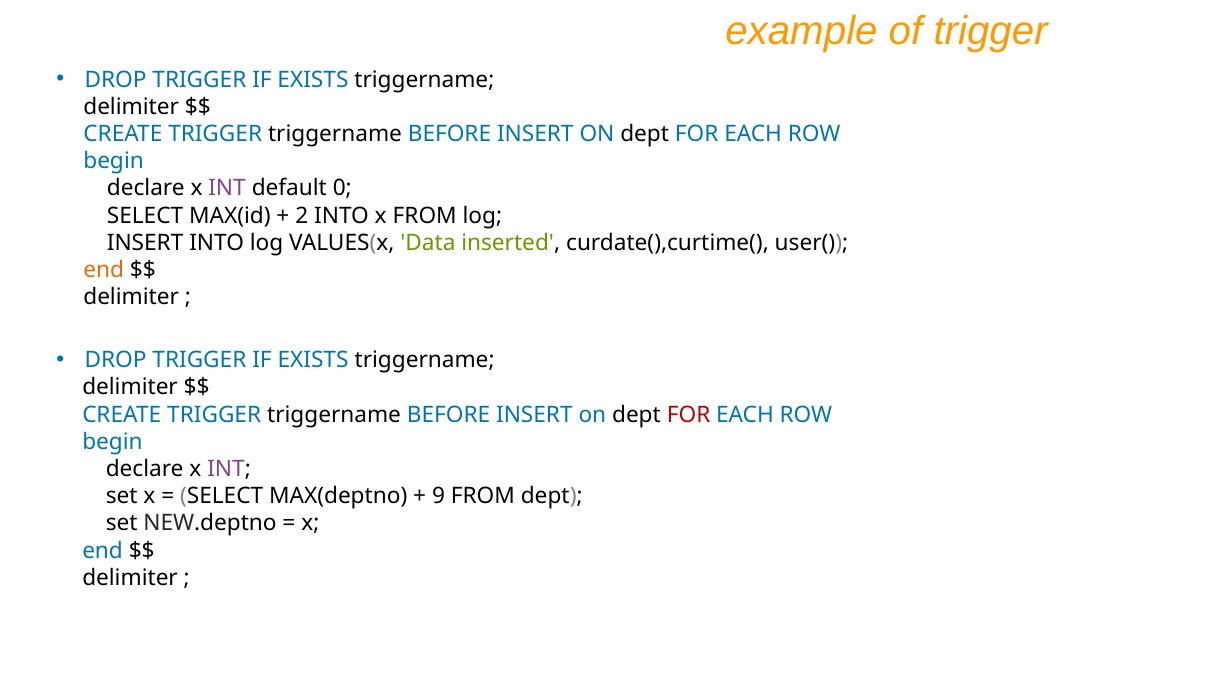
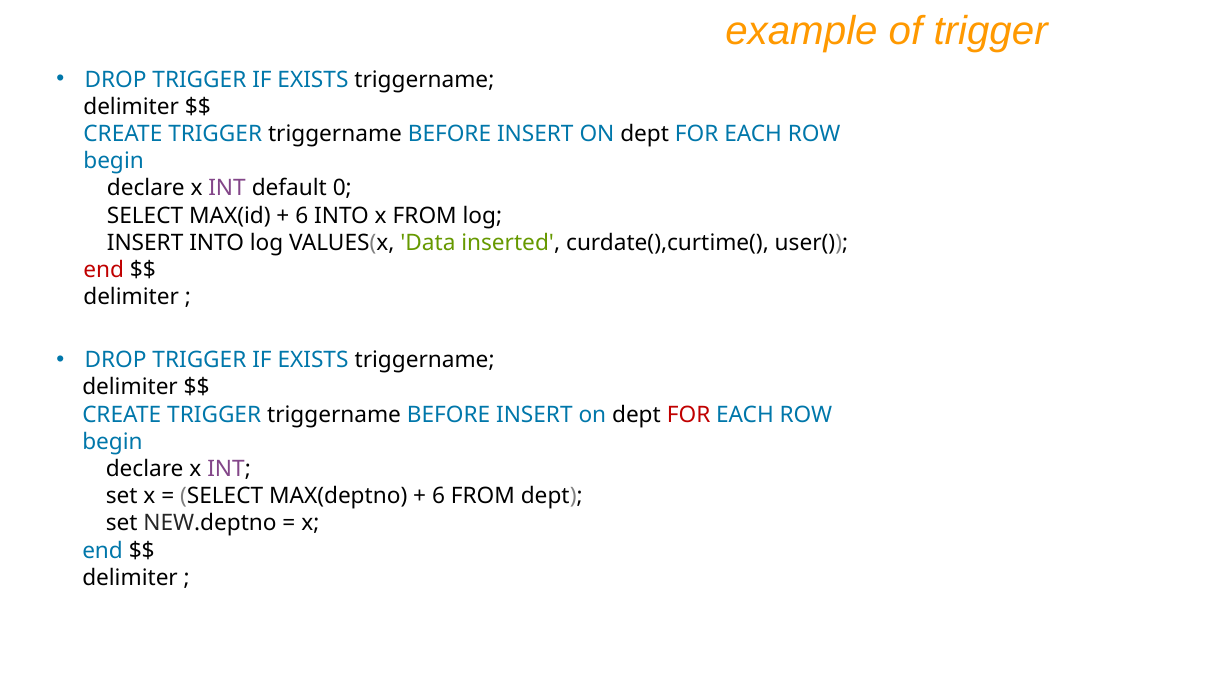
2: 2 -> 6 (302, 215)
end colour: orange -> red (104, 270)
9: 9 -> 6 (439, 496)
